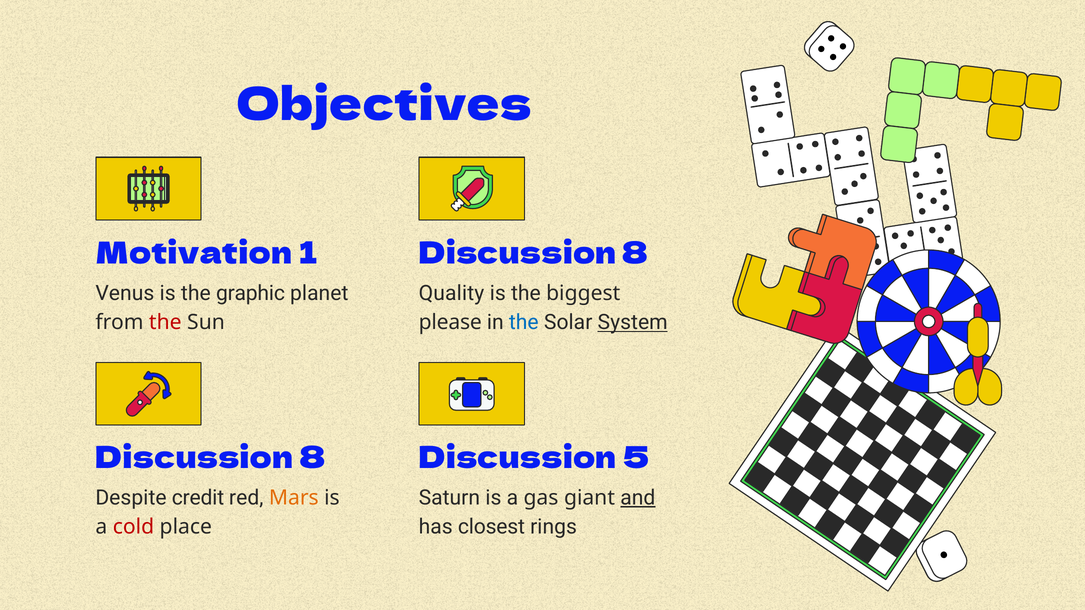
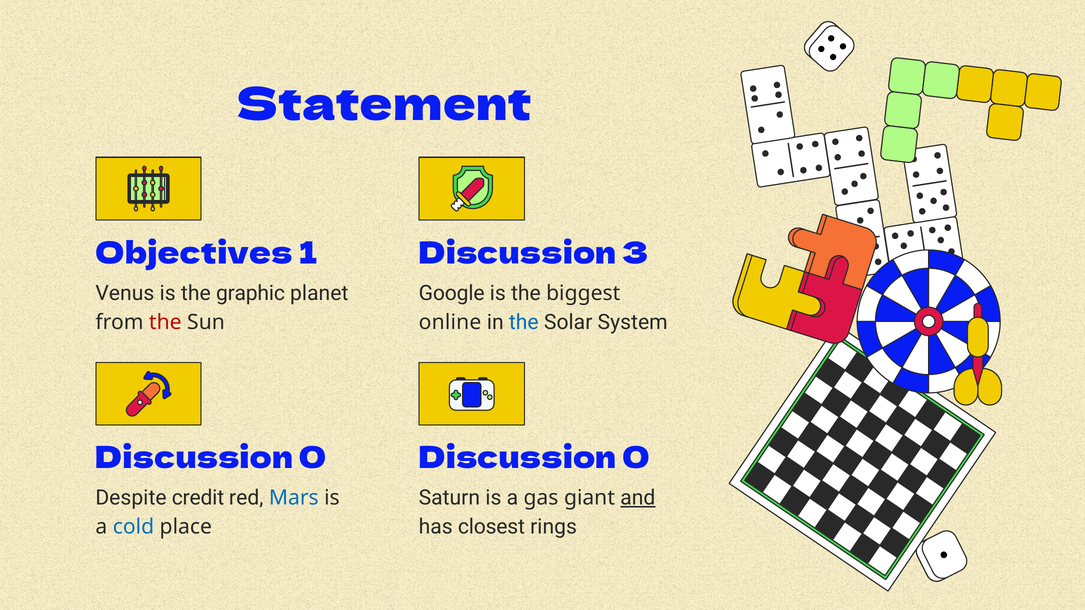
Objectives: Objectives -> Statement (384, 105)
Motivation: Motivation -> Objectives (194, 254)
1 Discussion 8: 8 -> 3 (635, 254)
Quality: Quality -> Google (452, 293)
please: please -> online (450, 323)
System underline: present -> none (633, 323)
8: 8 -> 0 (313, 459)
5: 5 -> 0 (636, 459)
Mars colour: orange -> blue (294, 498)
cold colour: red -> blue (133, 527)
